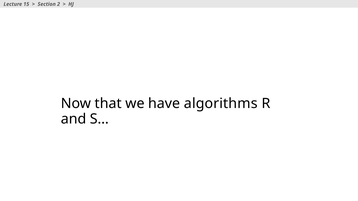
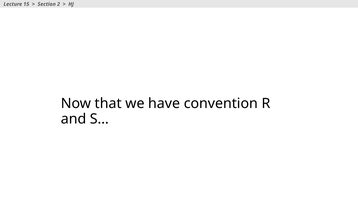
algorithms: algorithms -> convention (221, 104)
